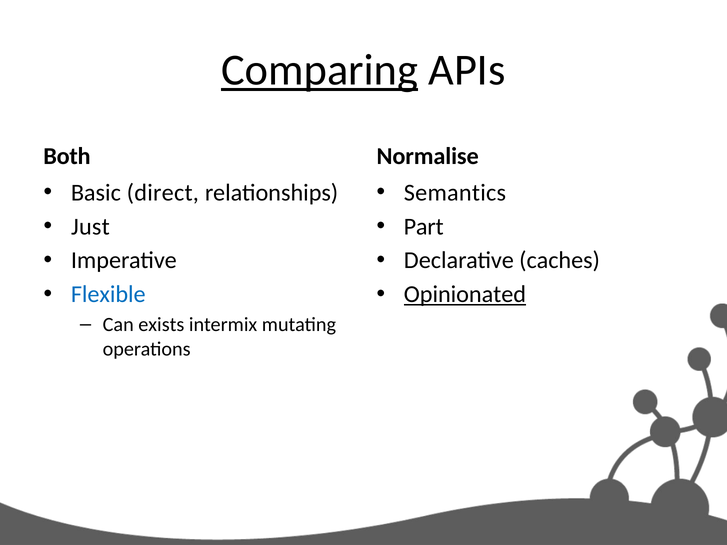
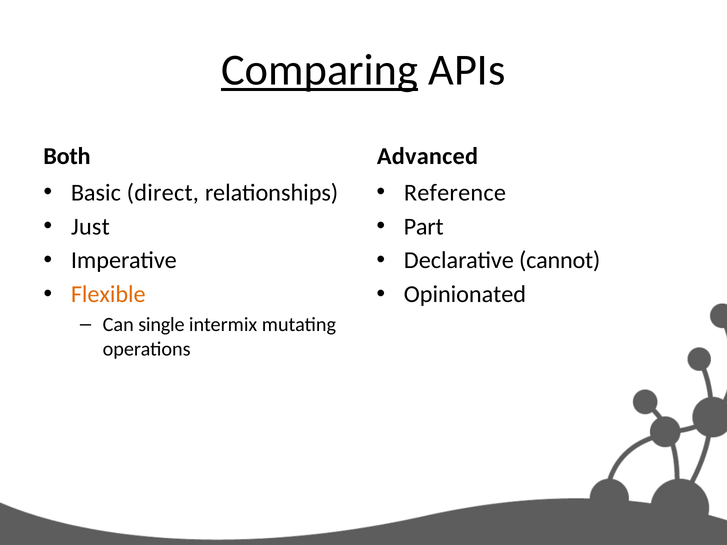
Normalise: Normalise -> Advanced (427, 156)
Semantics: Semantics -> Reference (455, 193)
caches: caches -> cannot (560, 261)
Flexible colour: blue -> orange (108, 295)
Opinionated underline: present -> none (465, 295)
exists: exists -> single (161, 325)
